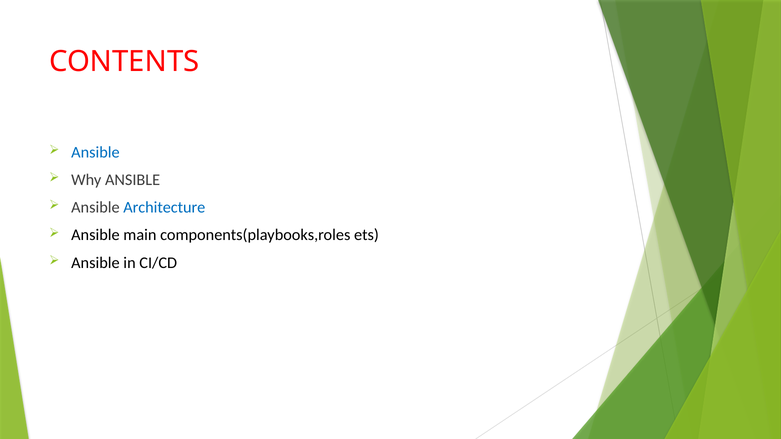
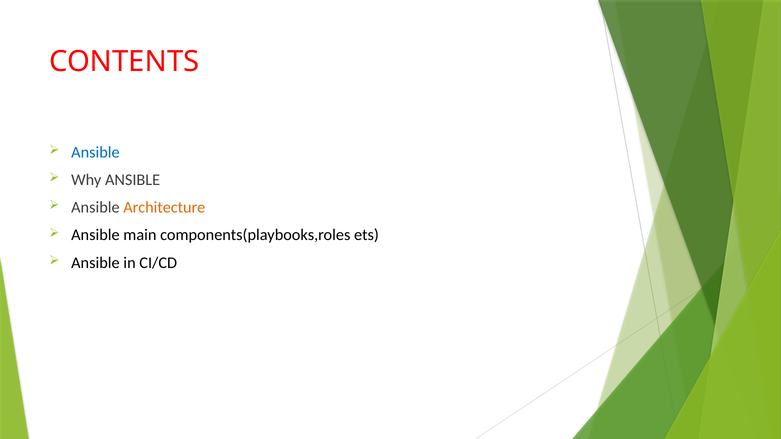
Architecture colour: blue -> orange (164, 208)
